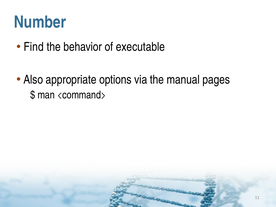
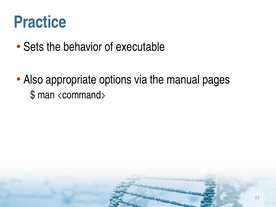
Number: Number -> Practice (40, 22)
Find: Find -> Sets (34, 47)
